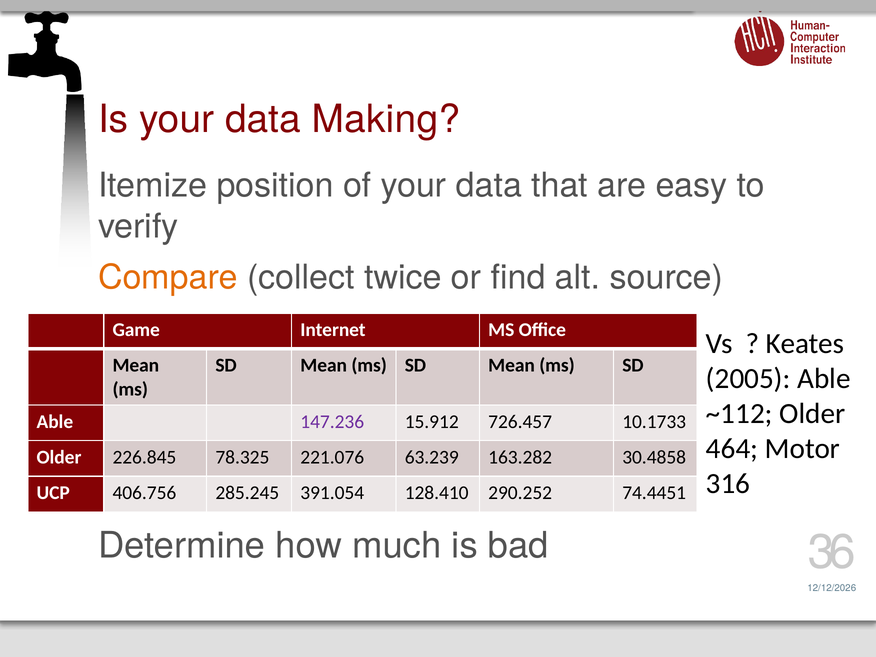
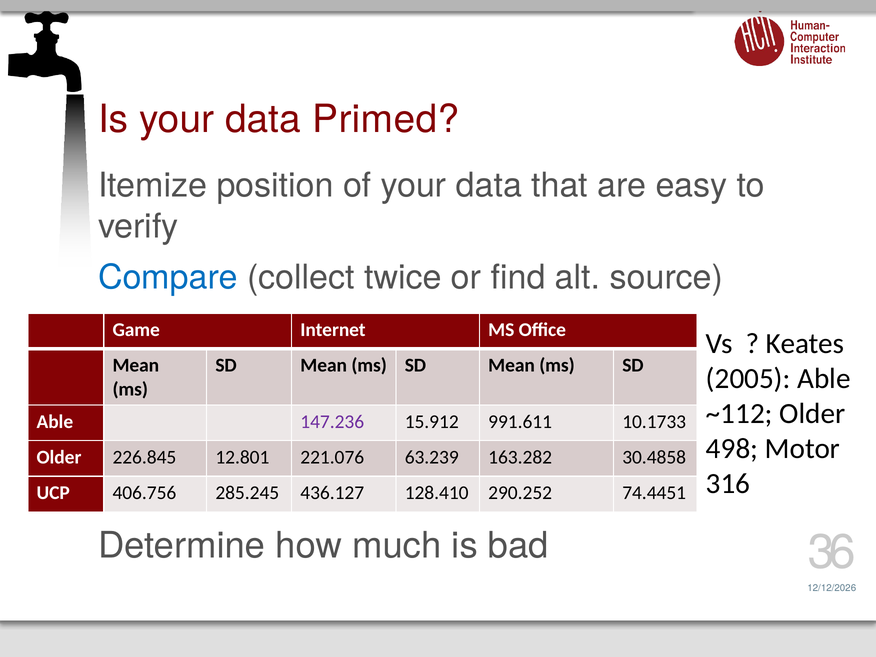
Making: Making -> Primed (386, 119)
Compare colour: orange -> blue (168, 277)
726.457: 726.457 -> 991.611 (520, 422)
464: 464 -> 498 (732, 449)
78.325: 78.325 -> 12.801 (242, 457)
391.054: 391.054 -> 436.127 (332, 493)
